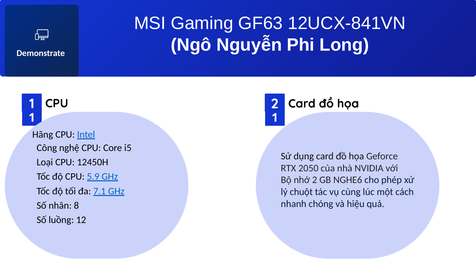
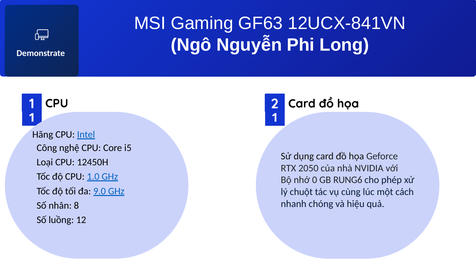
5.9: 5.9 -> 1.0 (93, 176)
nhớ 2: 2 -> 0 (315, 180)
NGHE6: NGHE6 -> RUNG6 (348, 180)
7.1: 7.1 -> 9.0 (100, 191)
